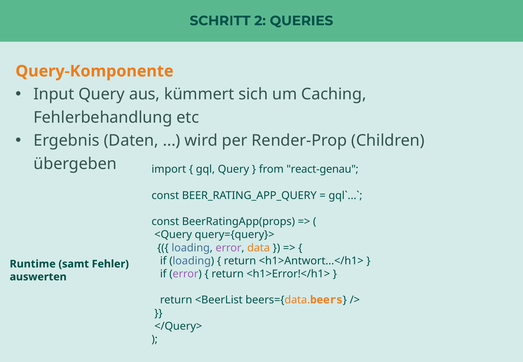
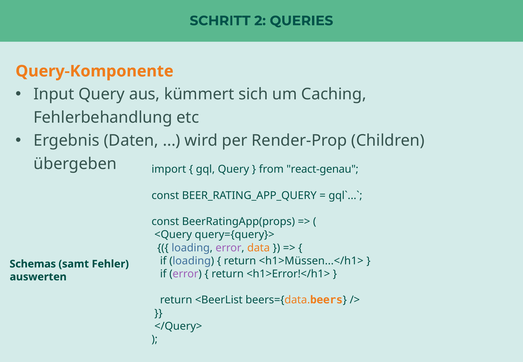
<h1>Antwort...</h1>: <h1>Antwort...</h1> -> <h1>Müssen...</h1> (311, 261)
Runtime: Runtime -> Schemas (33, 264)
